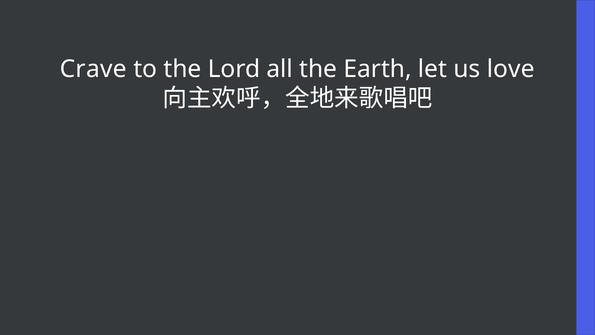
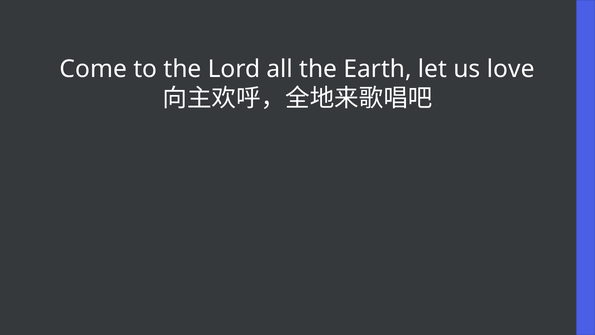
Crave: Crave -> Come (93, 69)
